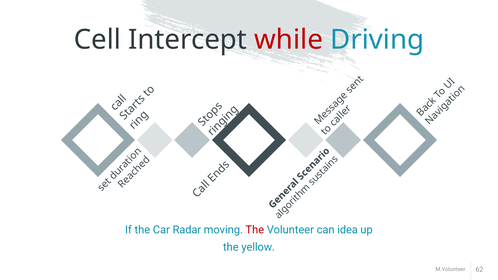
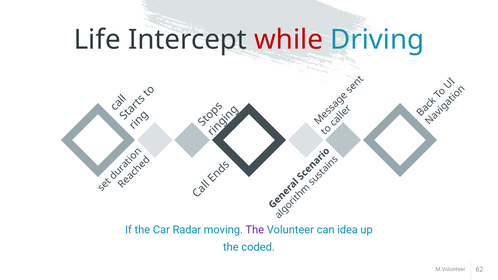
Cell: Cell -> Life (97, 40)
The colour: red -> purple (255, 230)
yellow: yellow -> coded (258, 247)
